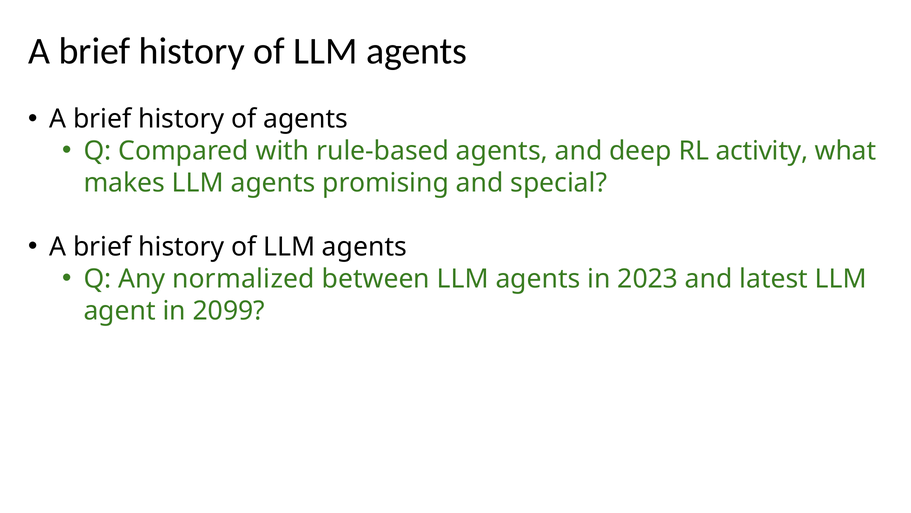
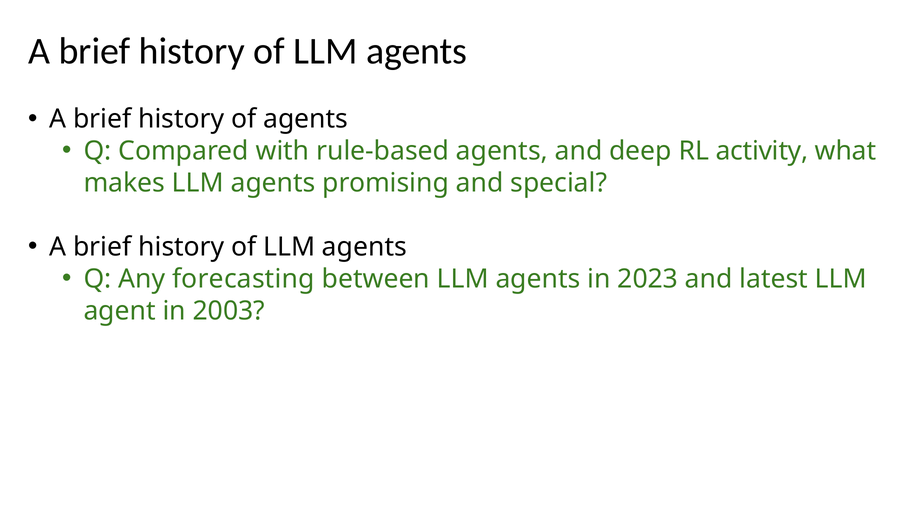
normalized: normalized -> forecasting (243, 279)
2099: 2099 -> 2003 (229, 310)
